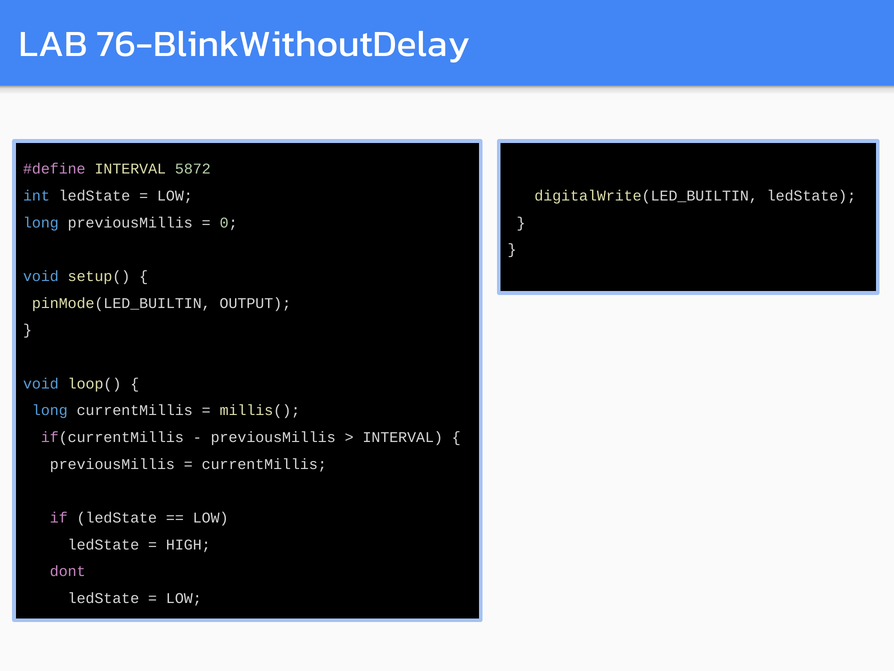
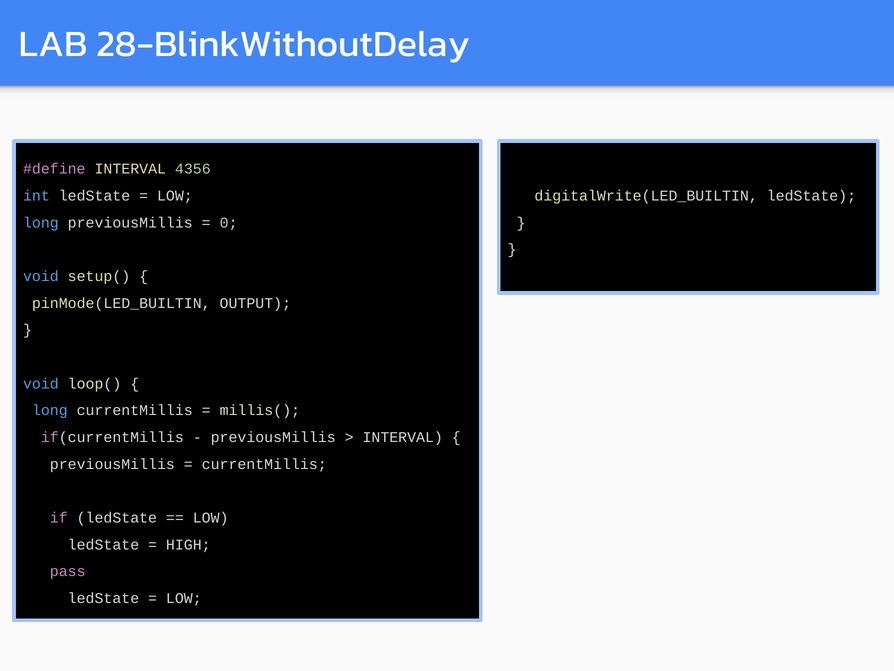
76-BlinkWithoutDelay: 76-BlinkWithoutDelay -> 28-BlinkWithoutDelay (283, 44)
5872: 5872 -> 4356 (193, 169)
dont: dont -> pass (68, 571)
